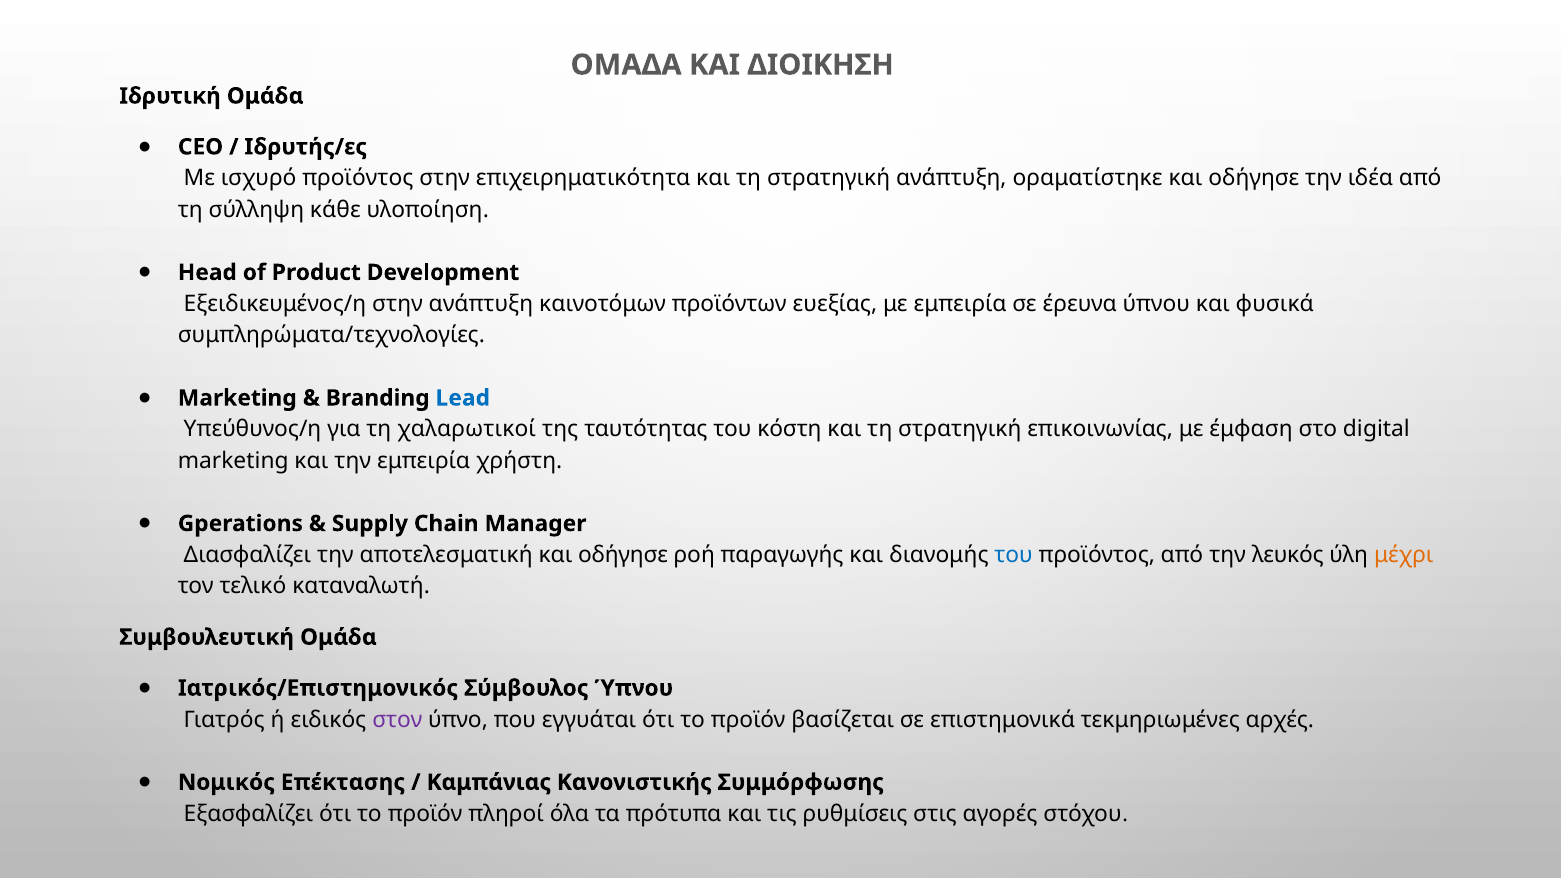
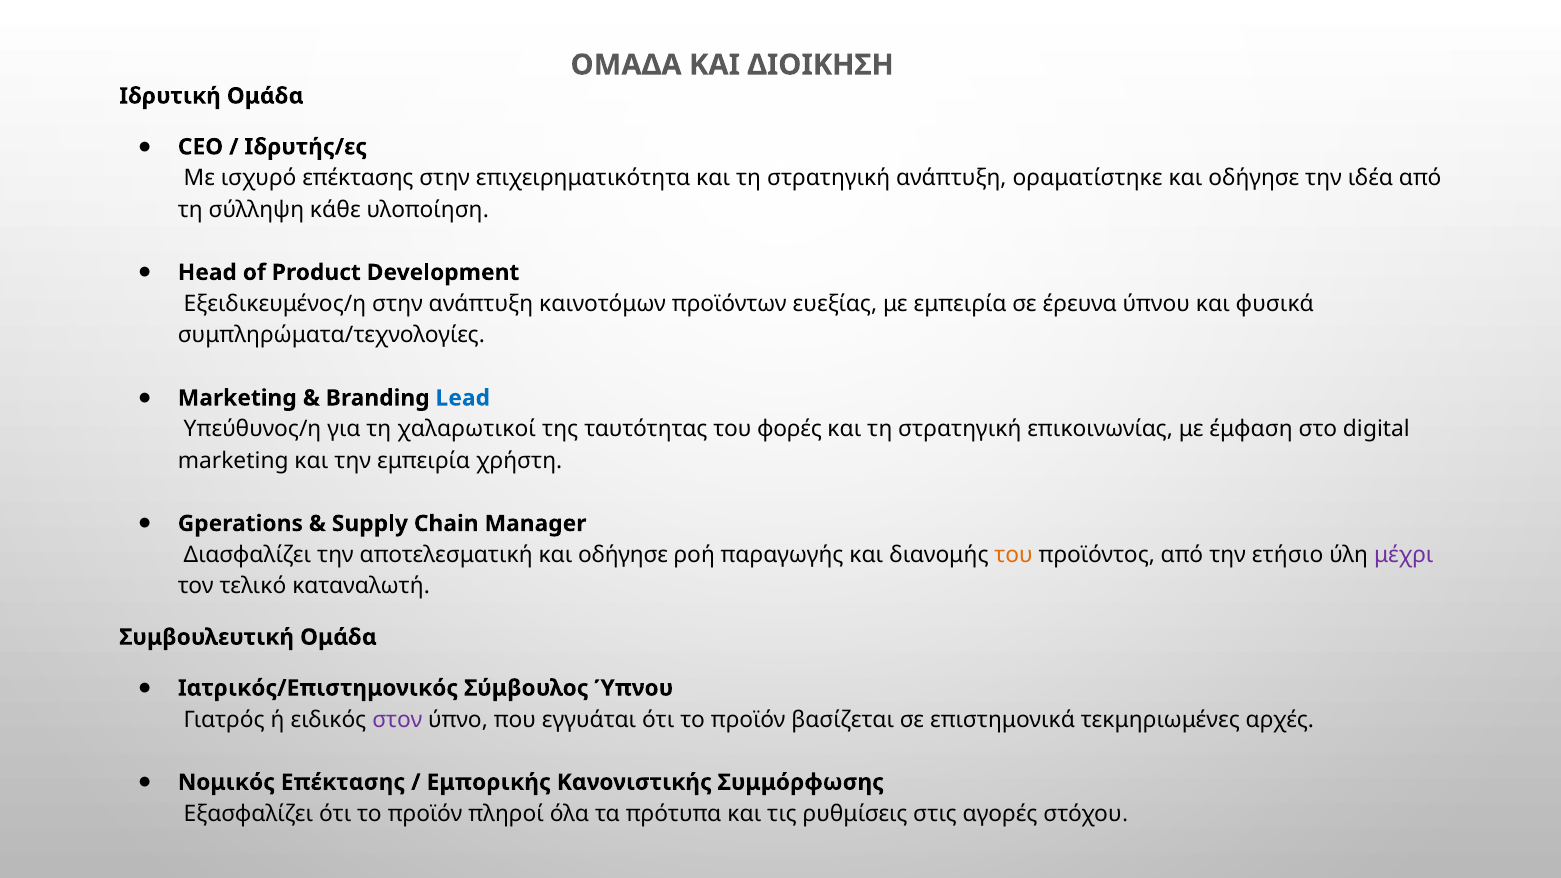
ισχυρό προϊόντος: προϊόντος -> επέκτασης (358, 178)
κόστη: κόστη -> φορές (790, 429)
του colour: blue -> orange (1014, 555)
λευκός: λευκός -> ετήσιο (1288, 555)
μέχρι colour: orange -> purple (1404, 555)
Καμπάνιας: Καμπάνιας -> Εμπορικής (489, 782)
